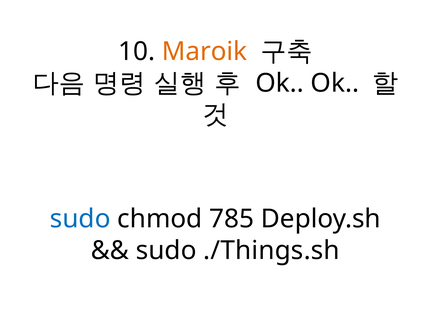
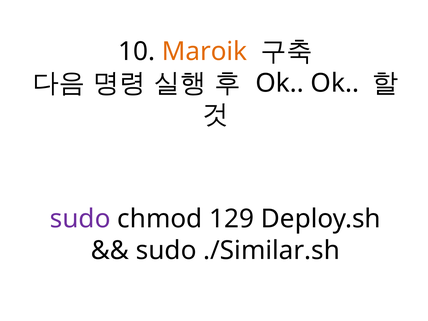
sudo colour: blue -> purple (80, 219)
785: 785 -> 129 (232, 219)
./Things.sh: ./Things.sh -> ./Similar.sh (272, 250)
